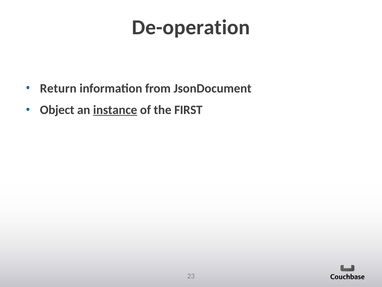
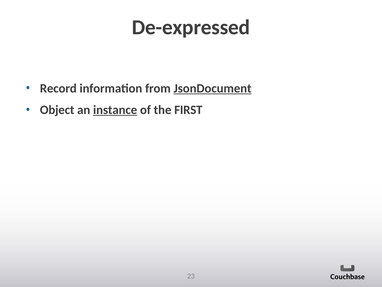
De-operation: De-operation -> De-expressed (191, 27)
Return: Return -> Record (58, 88)
JsonDocument underline: none -> present (213, 88)
